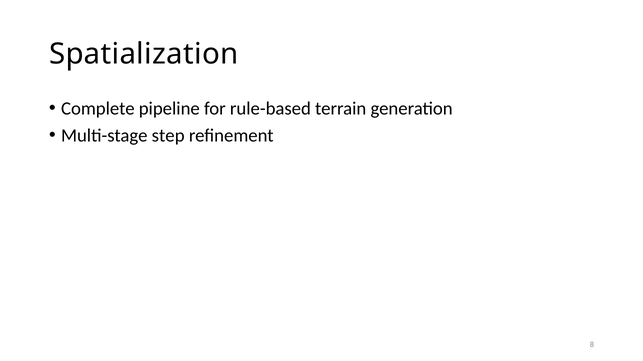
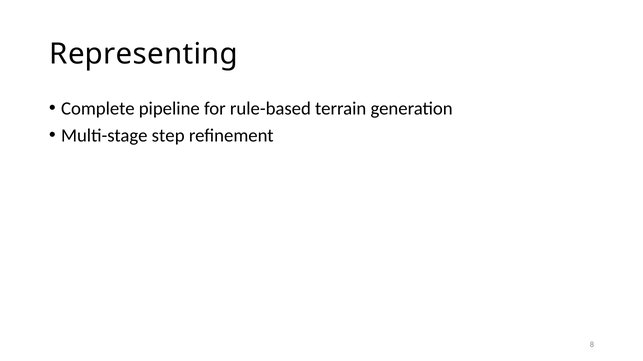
Spatialization: Spatialization -> Representing (144, 54)
